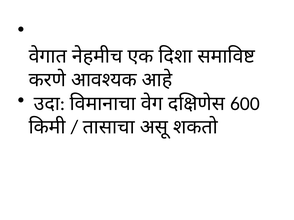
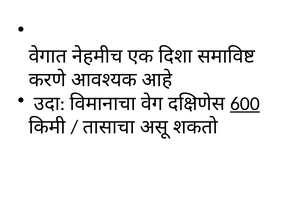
600 underline: none -> present (245, 104)
